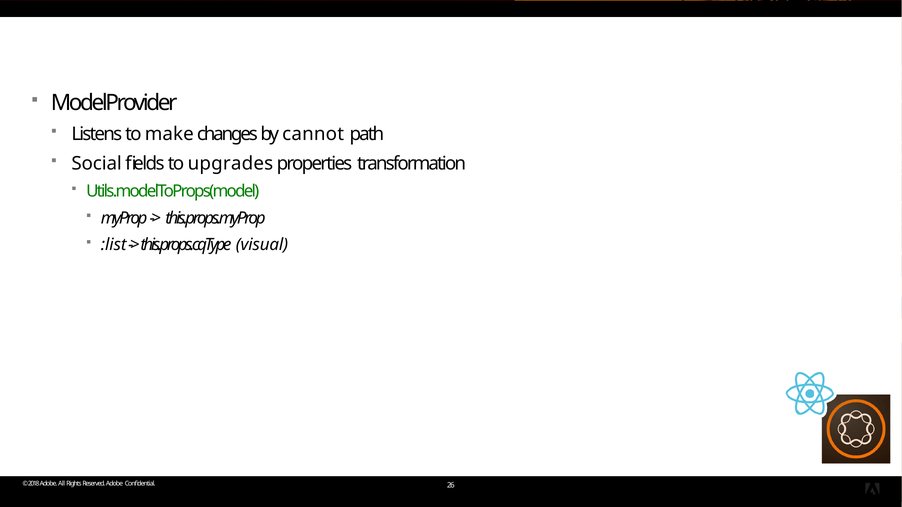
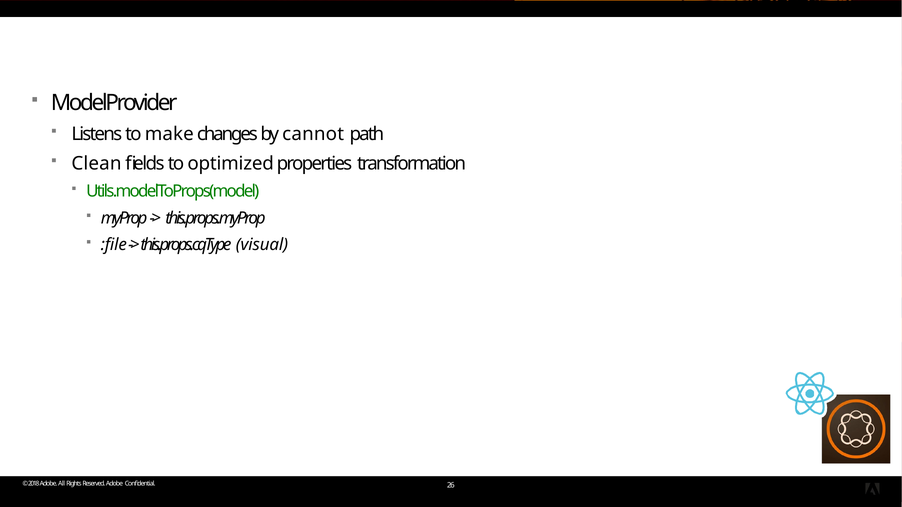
Social: Social -> Clean (96, 163)
upgrades: upgrades -> optimized (231, 163)
:list: :list -> :file (114, 245)
